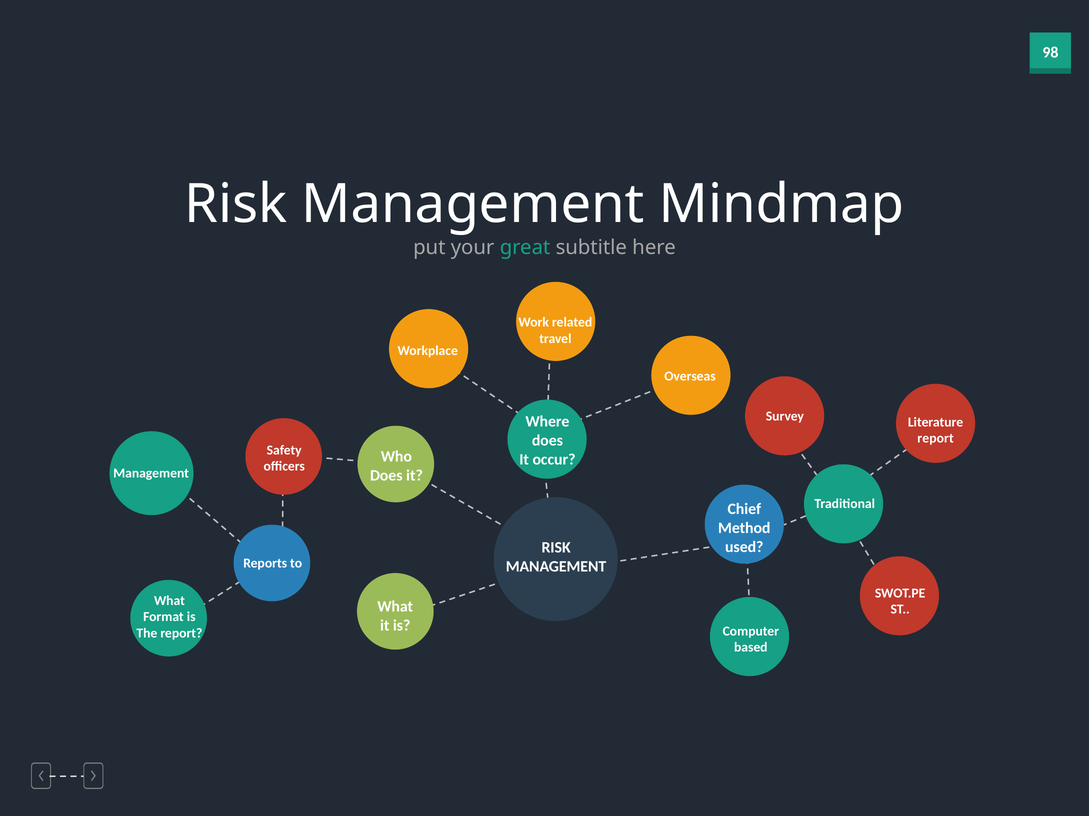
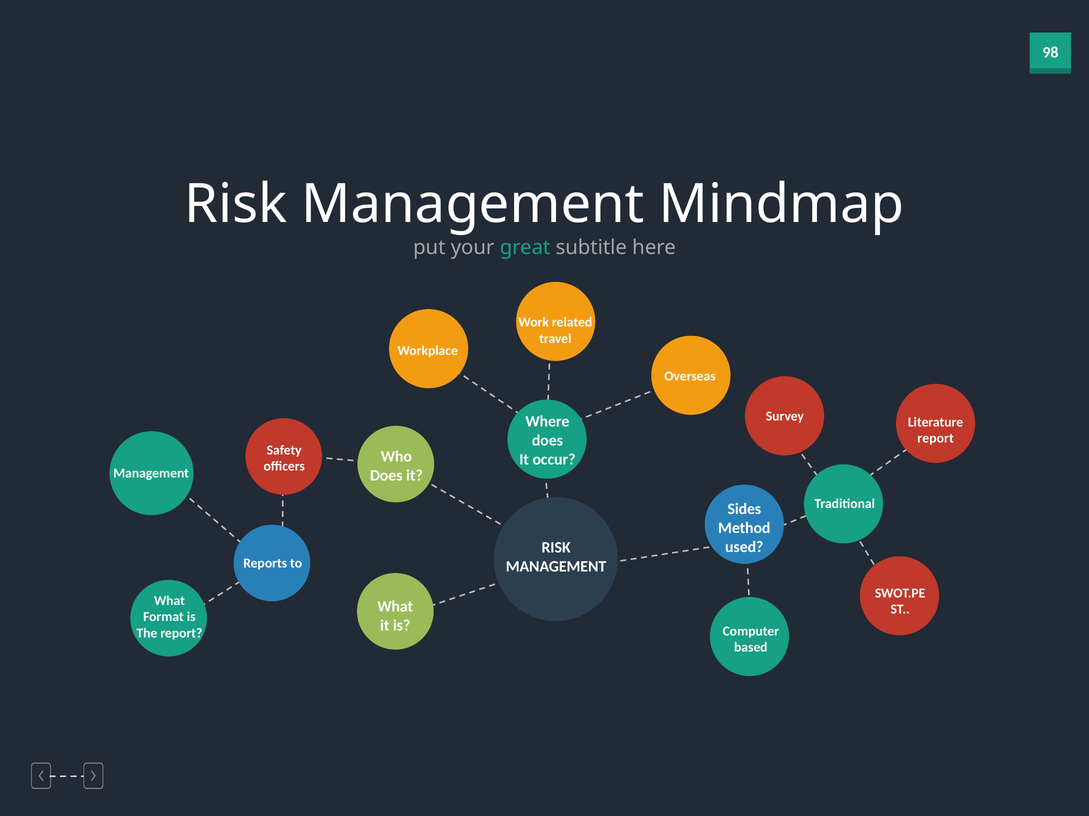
Chief: Chief -> Sides (744, 509)
